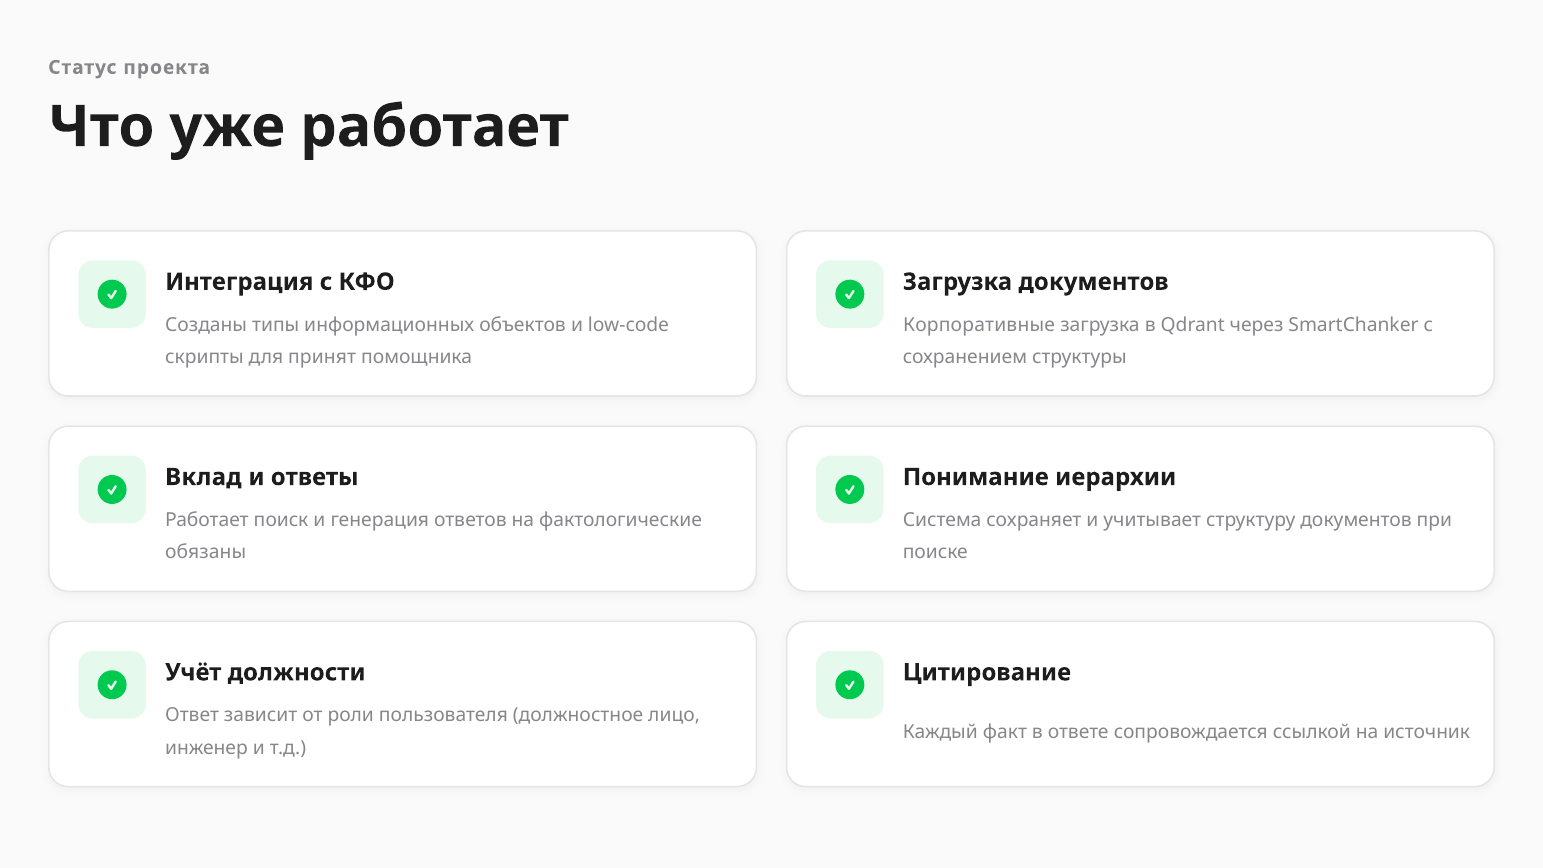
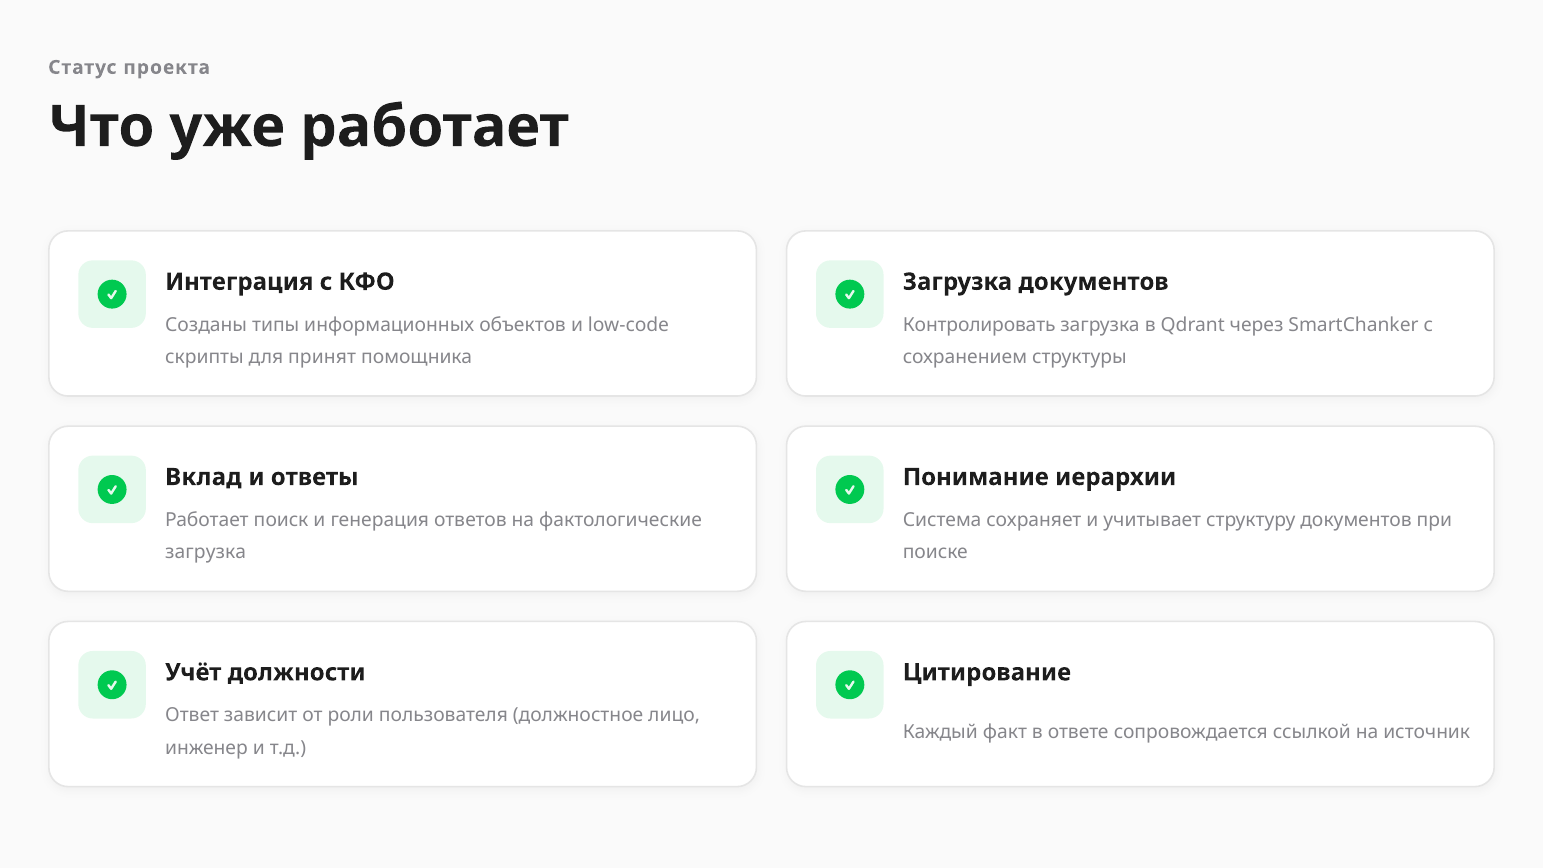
Корпоративные: Корпоративные -> Контролировать (979, 325)
обязаны: обязаны -> загрузка (206, 553)
